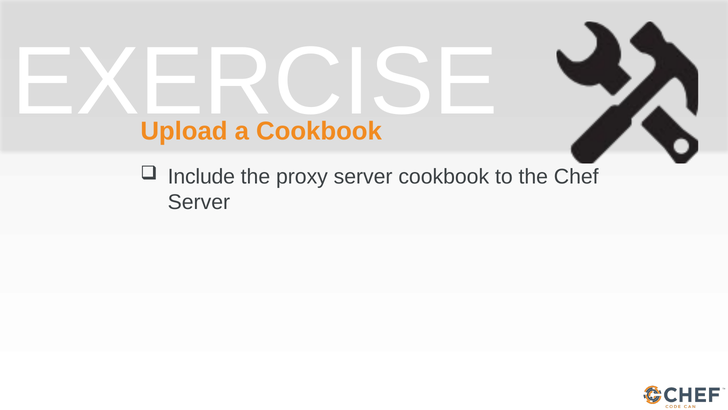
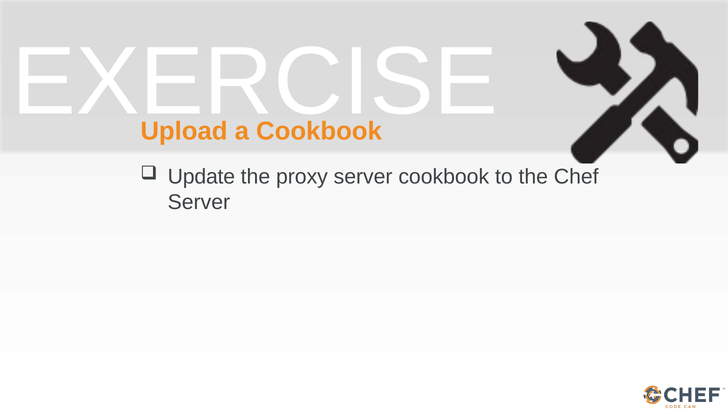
Include: Include -> Update (201, 177)
